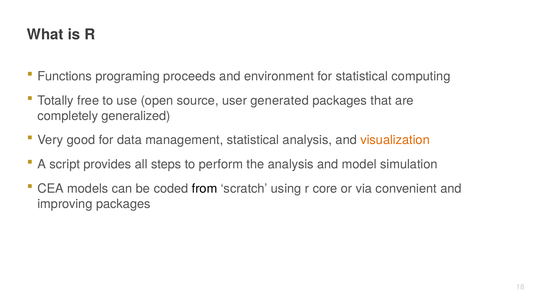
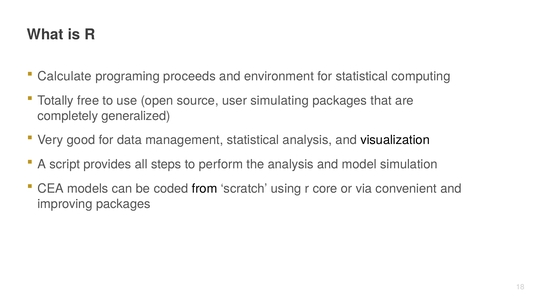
Functions: Functions -> Calculate (65, 76)
generated: generated -> simulating (280, 101)
visualization colour: orange -> black (395, 140)
